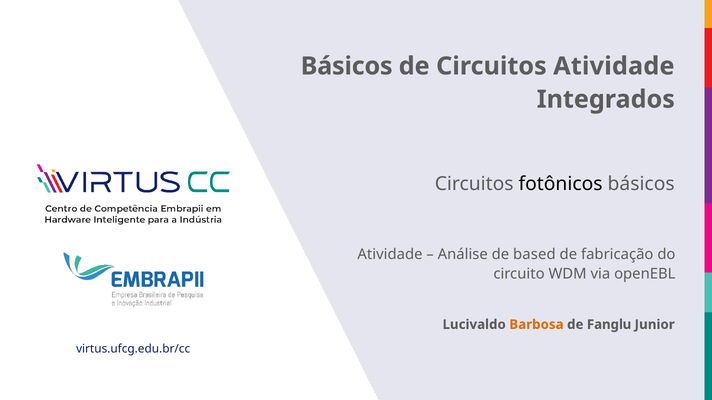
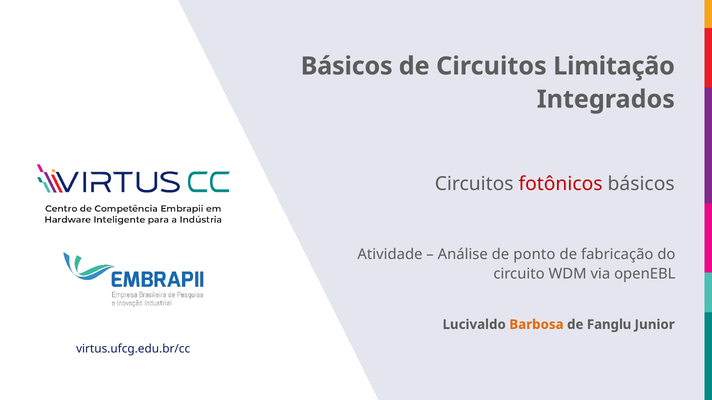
Circuitos Atividade: Atividade -> Limitação (614, 66)
fotônicos colour: black -> red (561, 184)
based: based -> ponto (534, 255)
